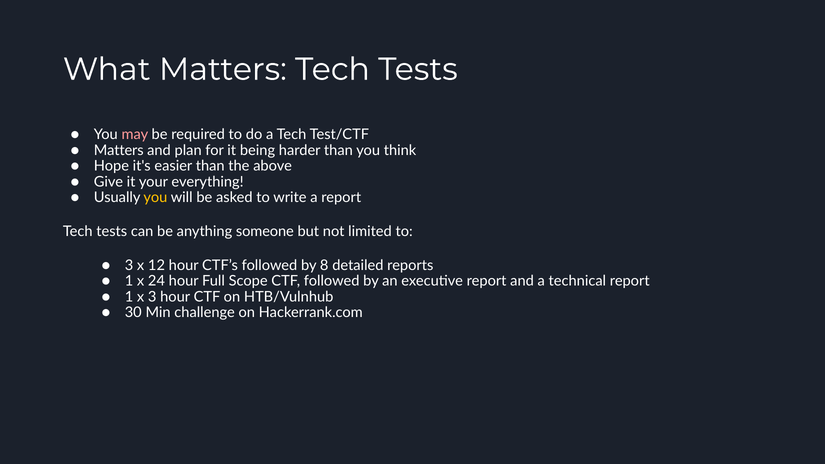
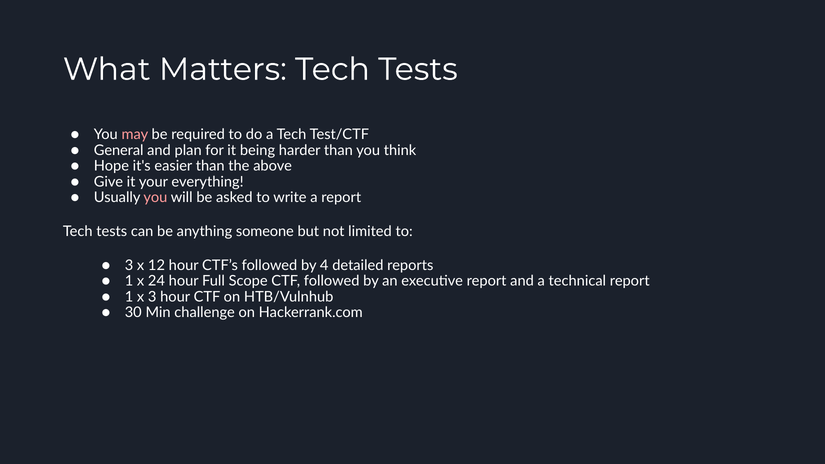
Matters: Matters -> General (119, 150)
you colour: yellow -> pink (155, 198)
8: 8 -> 4 (324, 265)
